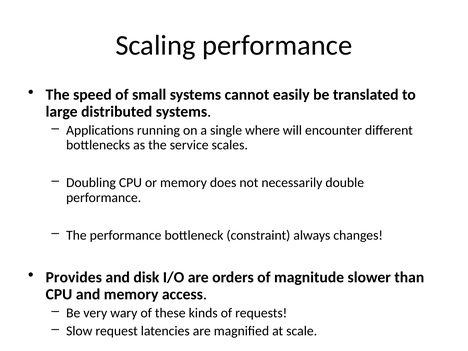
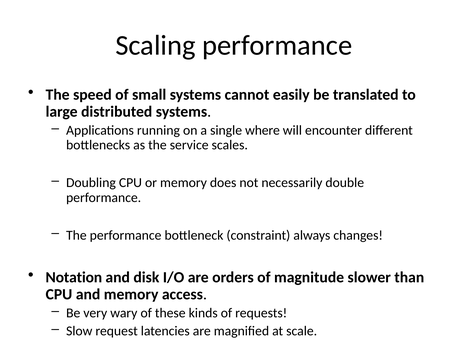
Provides: Provides -> Notation (74, 277)
